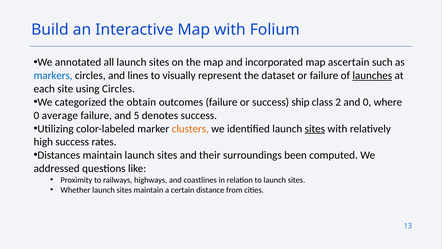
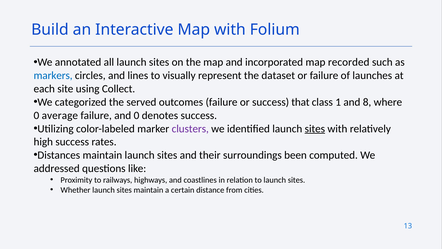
ascertain: ascertain -> recorded (349, 62)
launches underline: present -> none (372, 75)
using Circles: Circles -> Collect (119, 89)
obtain: obtain -> served (141, 102)
ship: ship -> that (300, 102)
2: 2 -> 1 (338, 102)
and 0: 0 -> 8 (367, 102)
and 5: 5 -> 0 (137, 115)
clusters colour: orange -> purple (190, 129)
